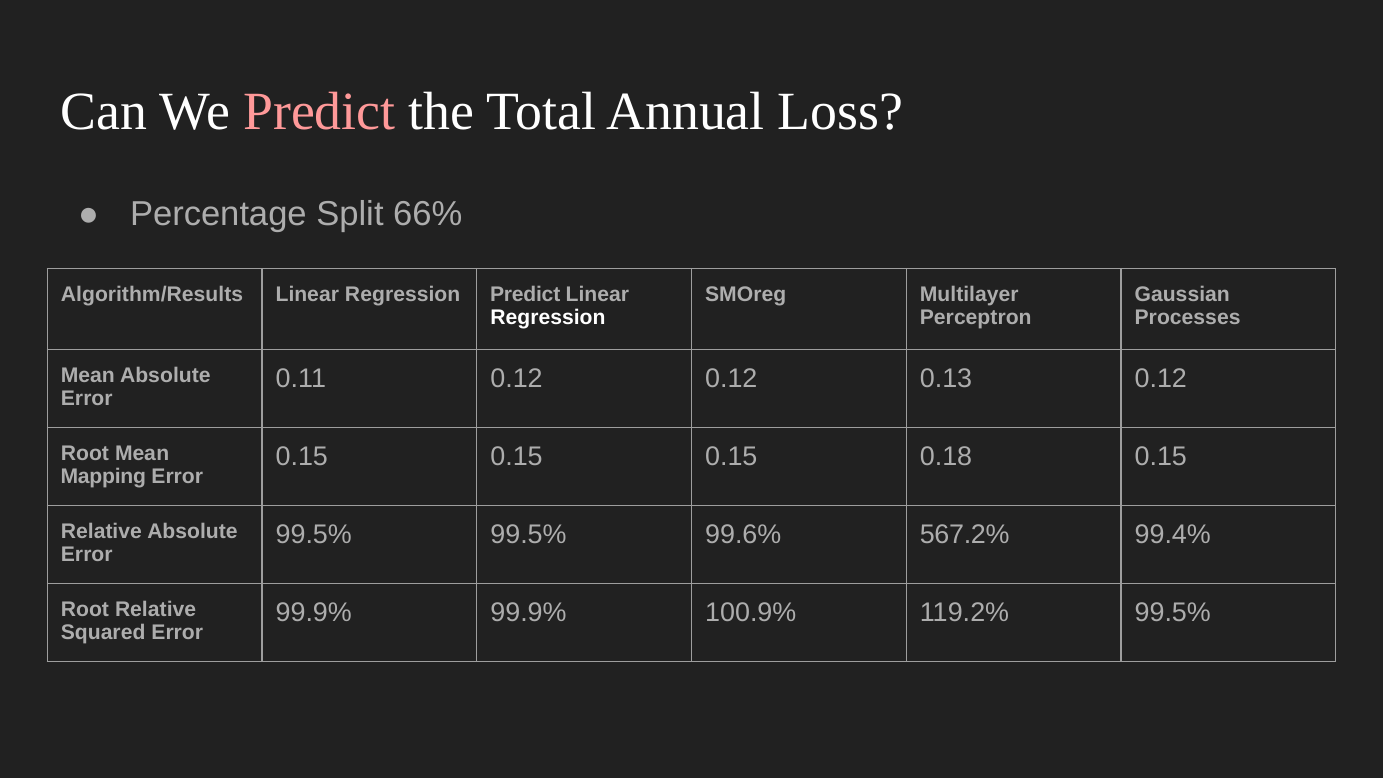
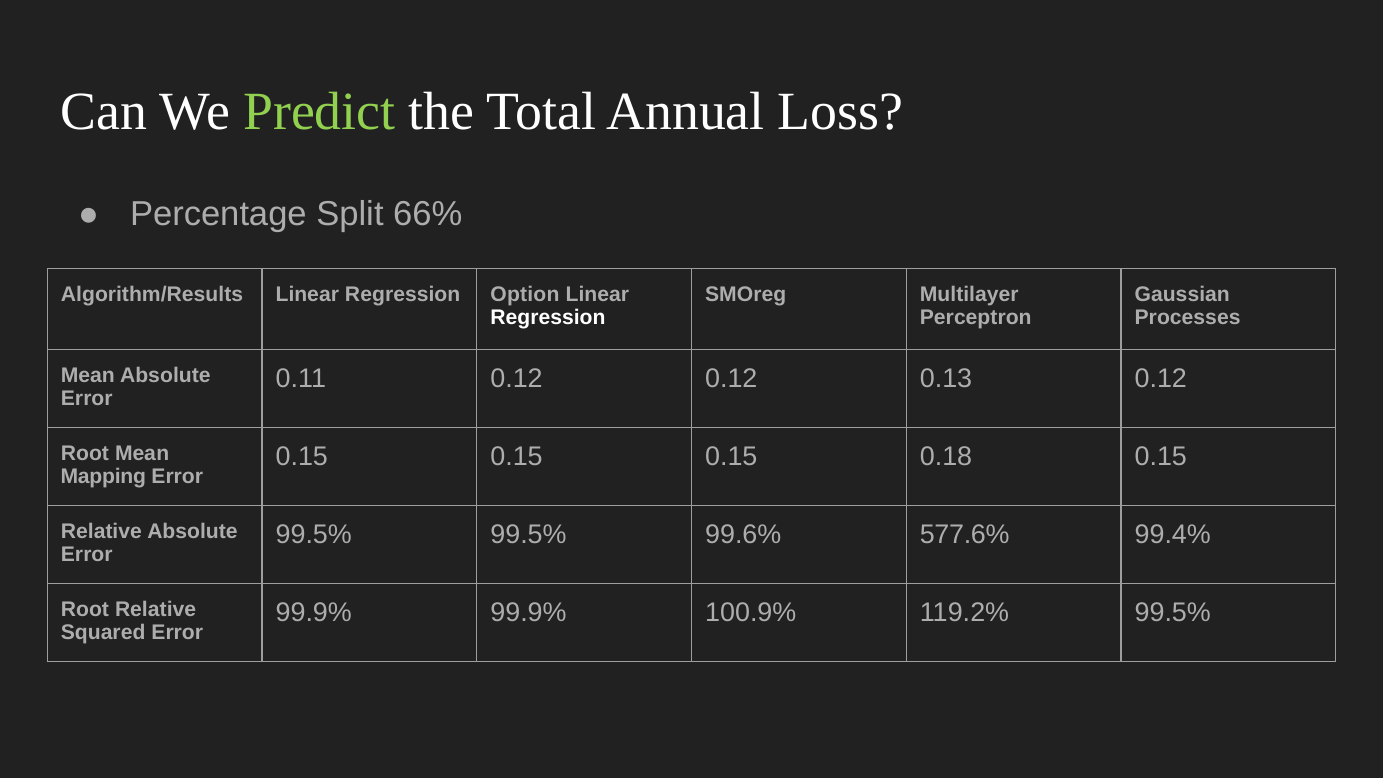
Predict colour: pink -> light green (319, 111)
Regression Predict: Predict -> Option (525, 294)
567.2%: 567.2% -> 577.6% (965, 535)
